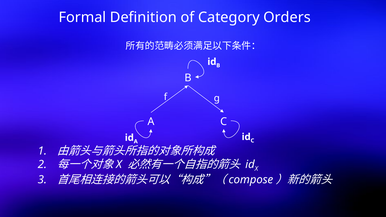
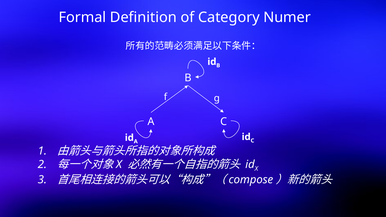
Orders: Orders -> Numer (287, 17)
